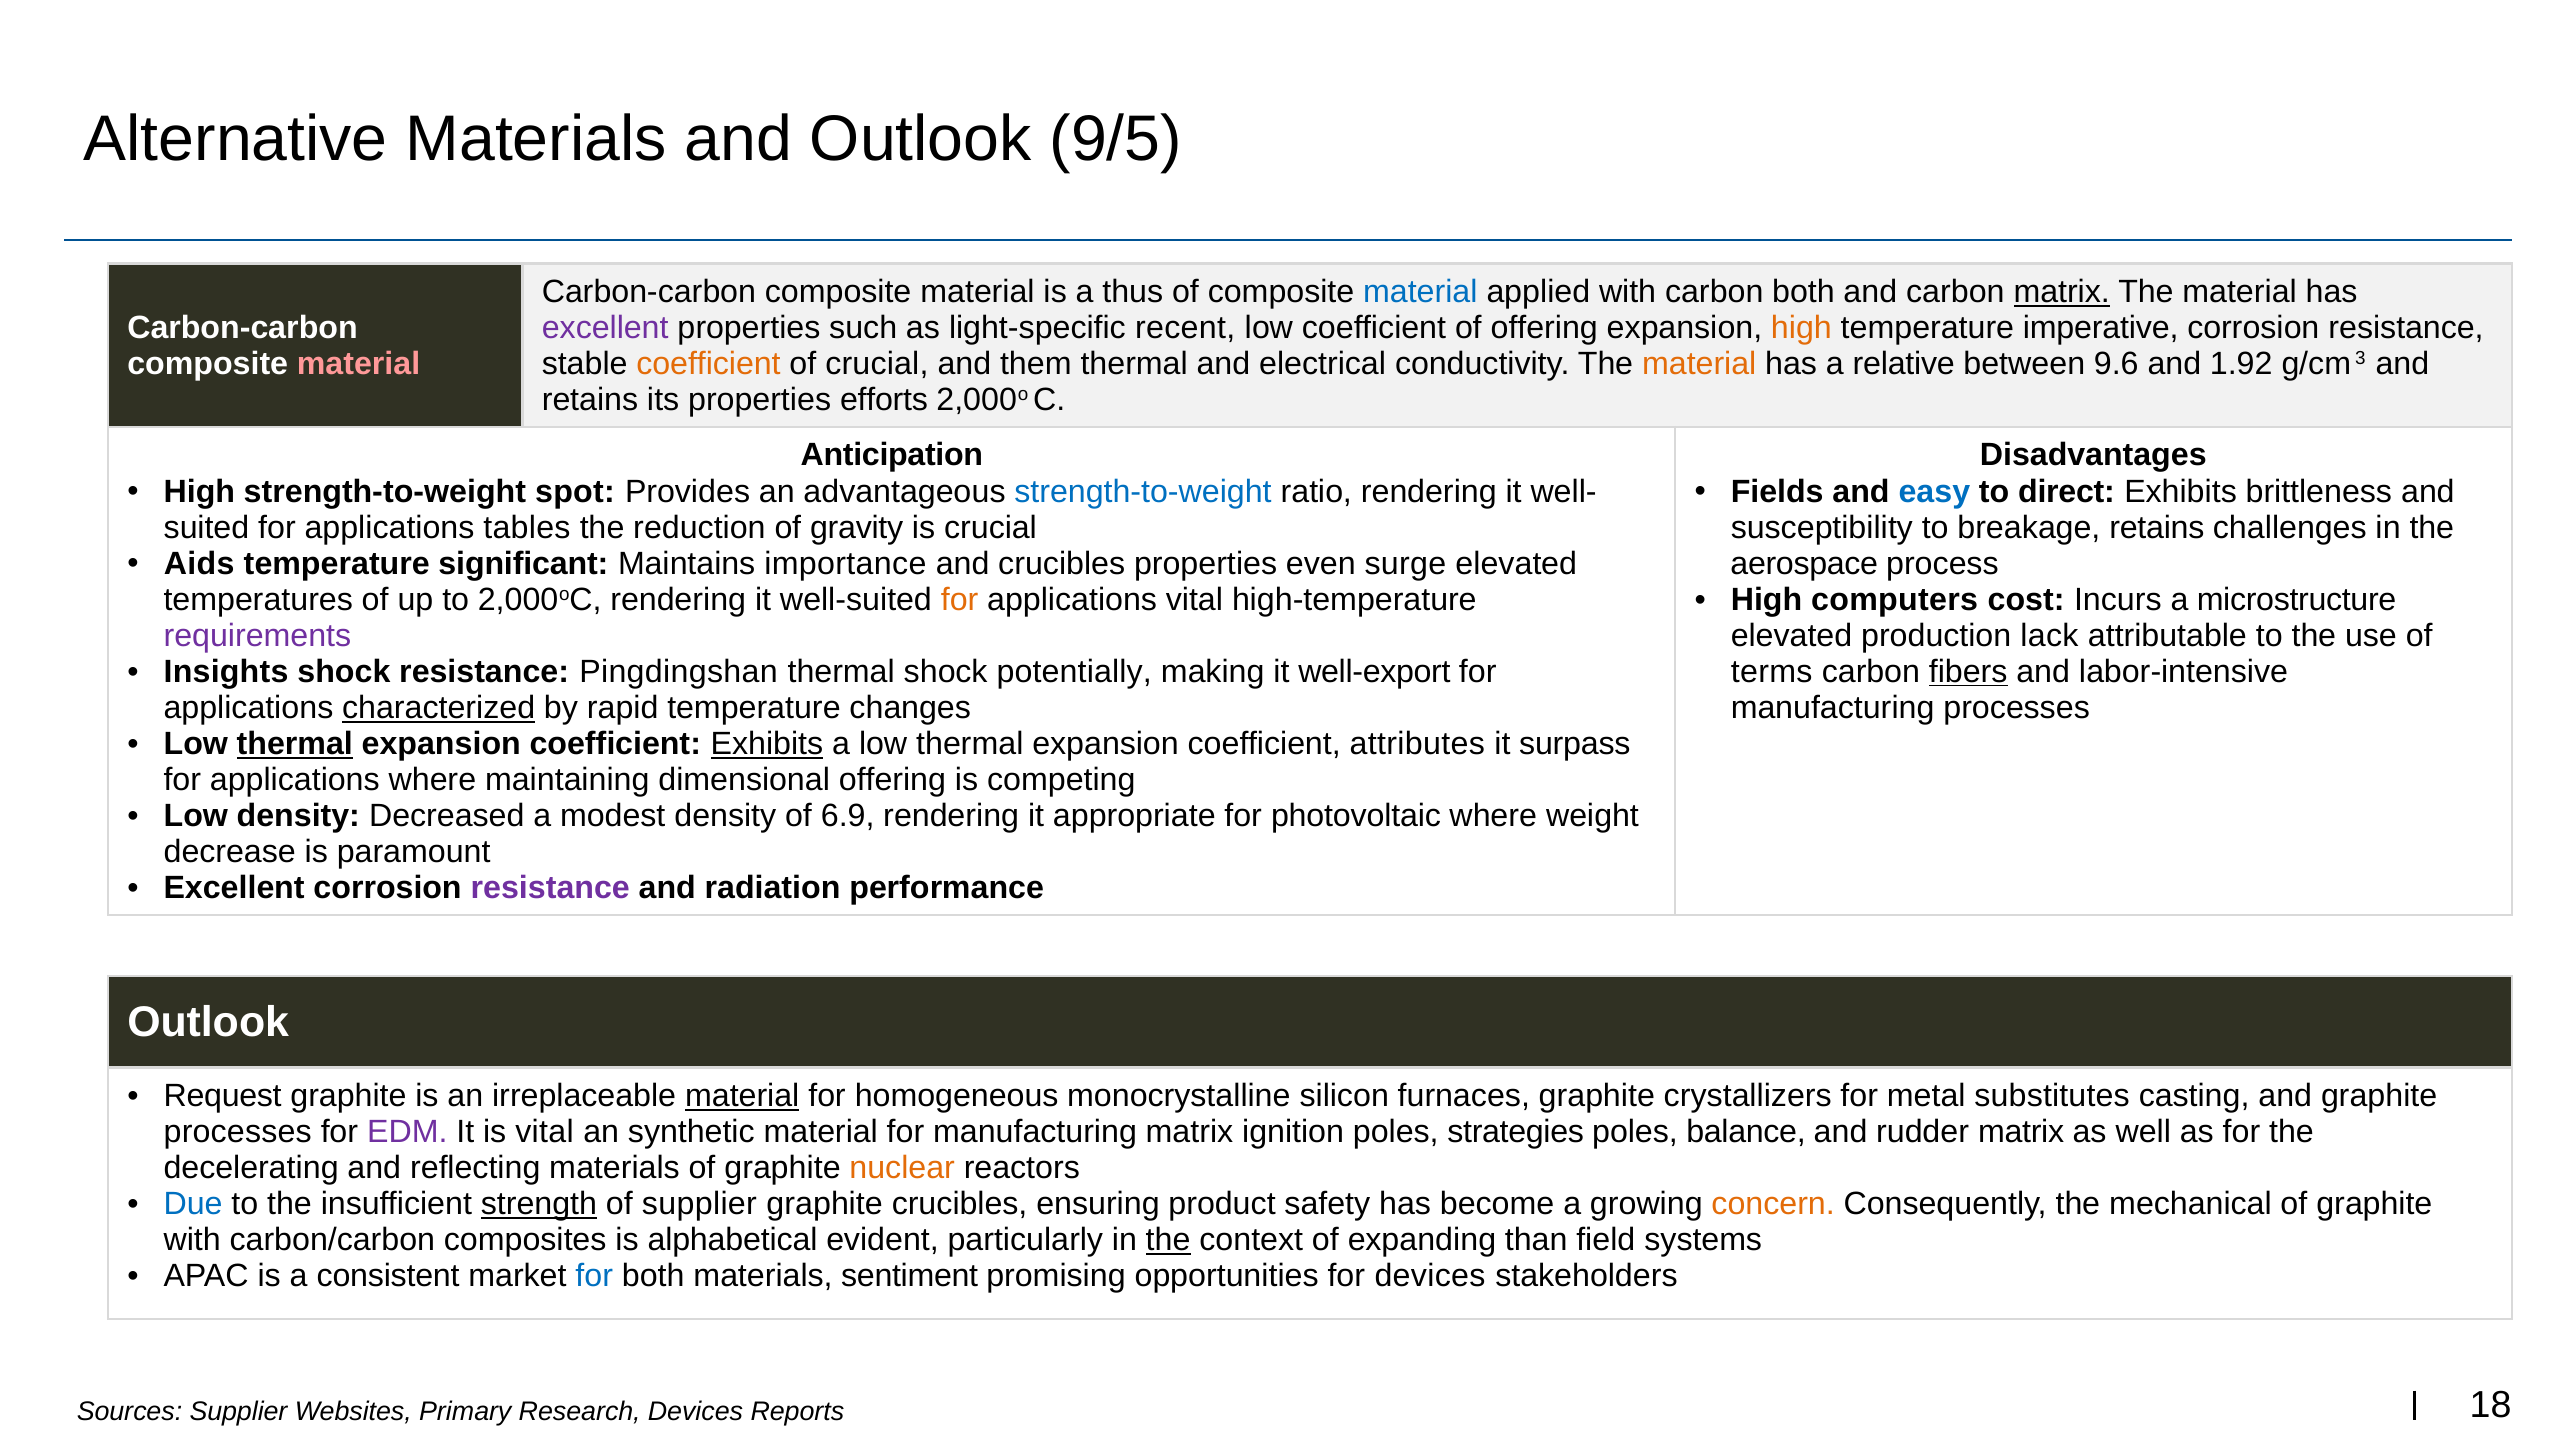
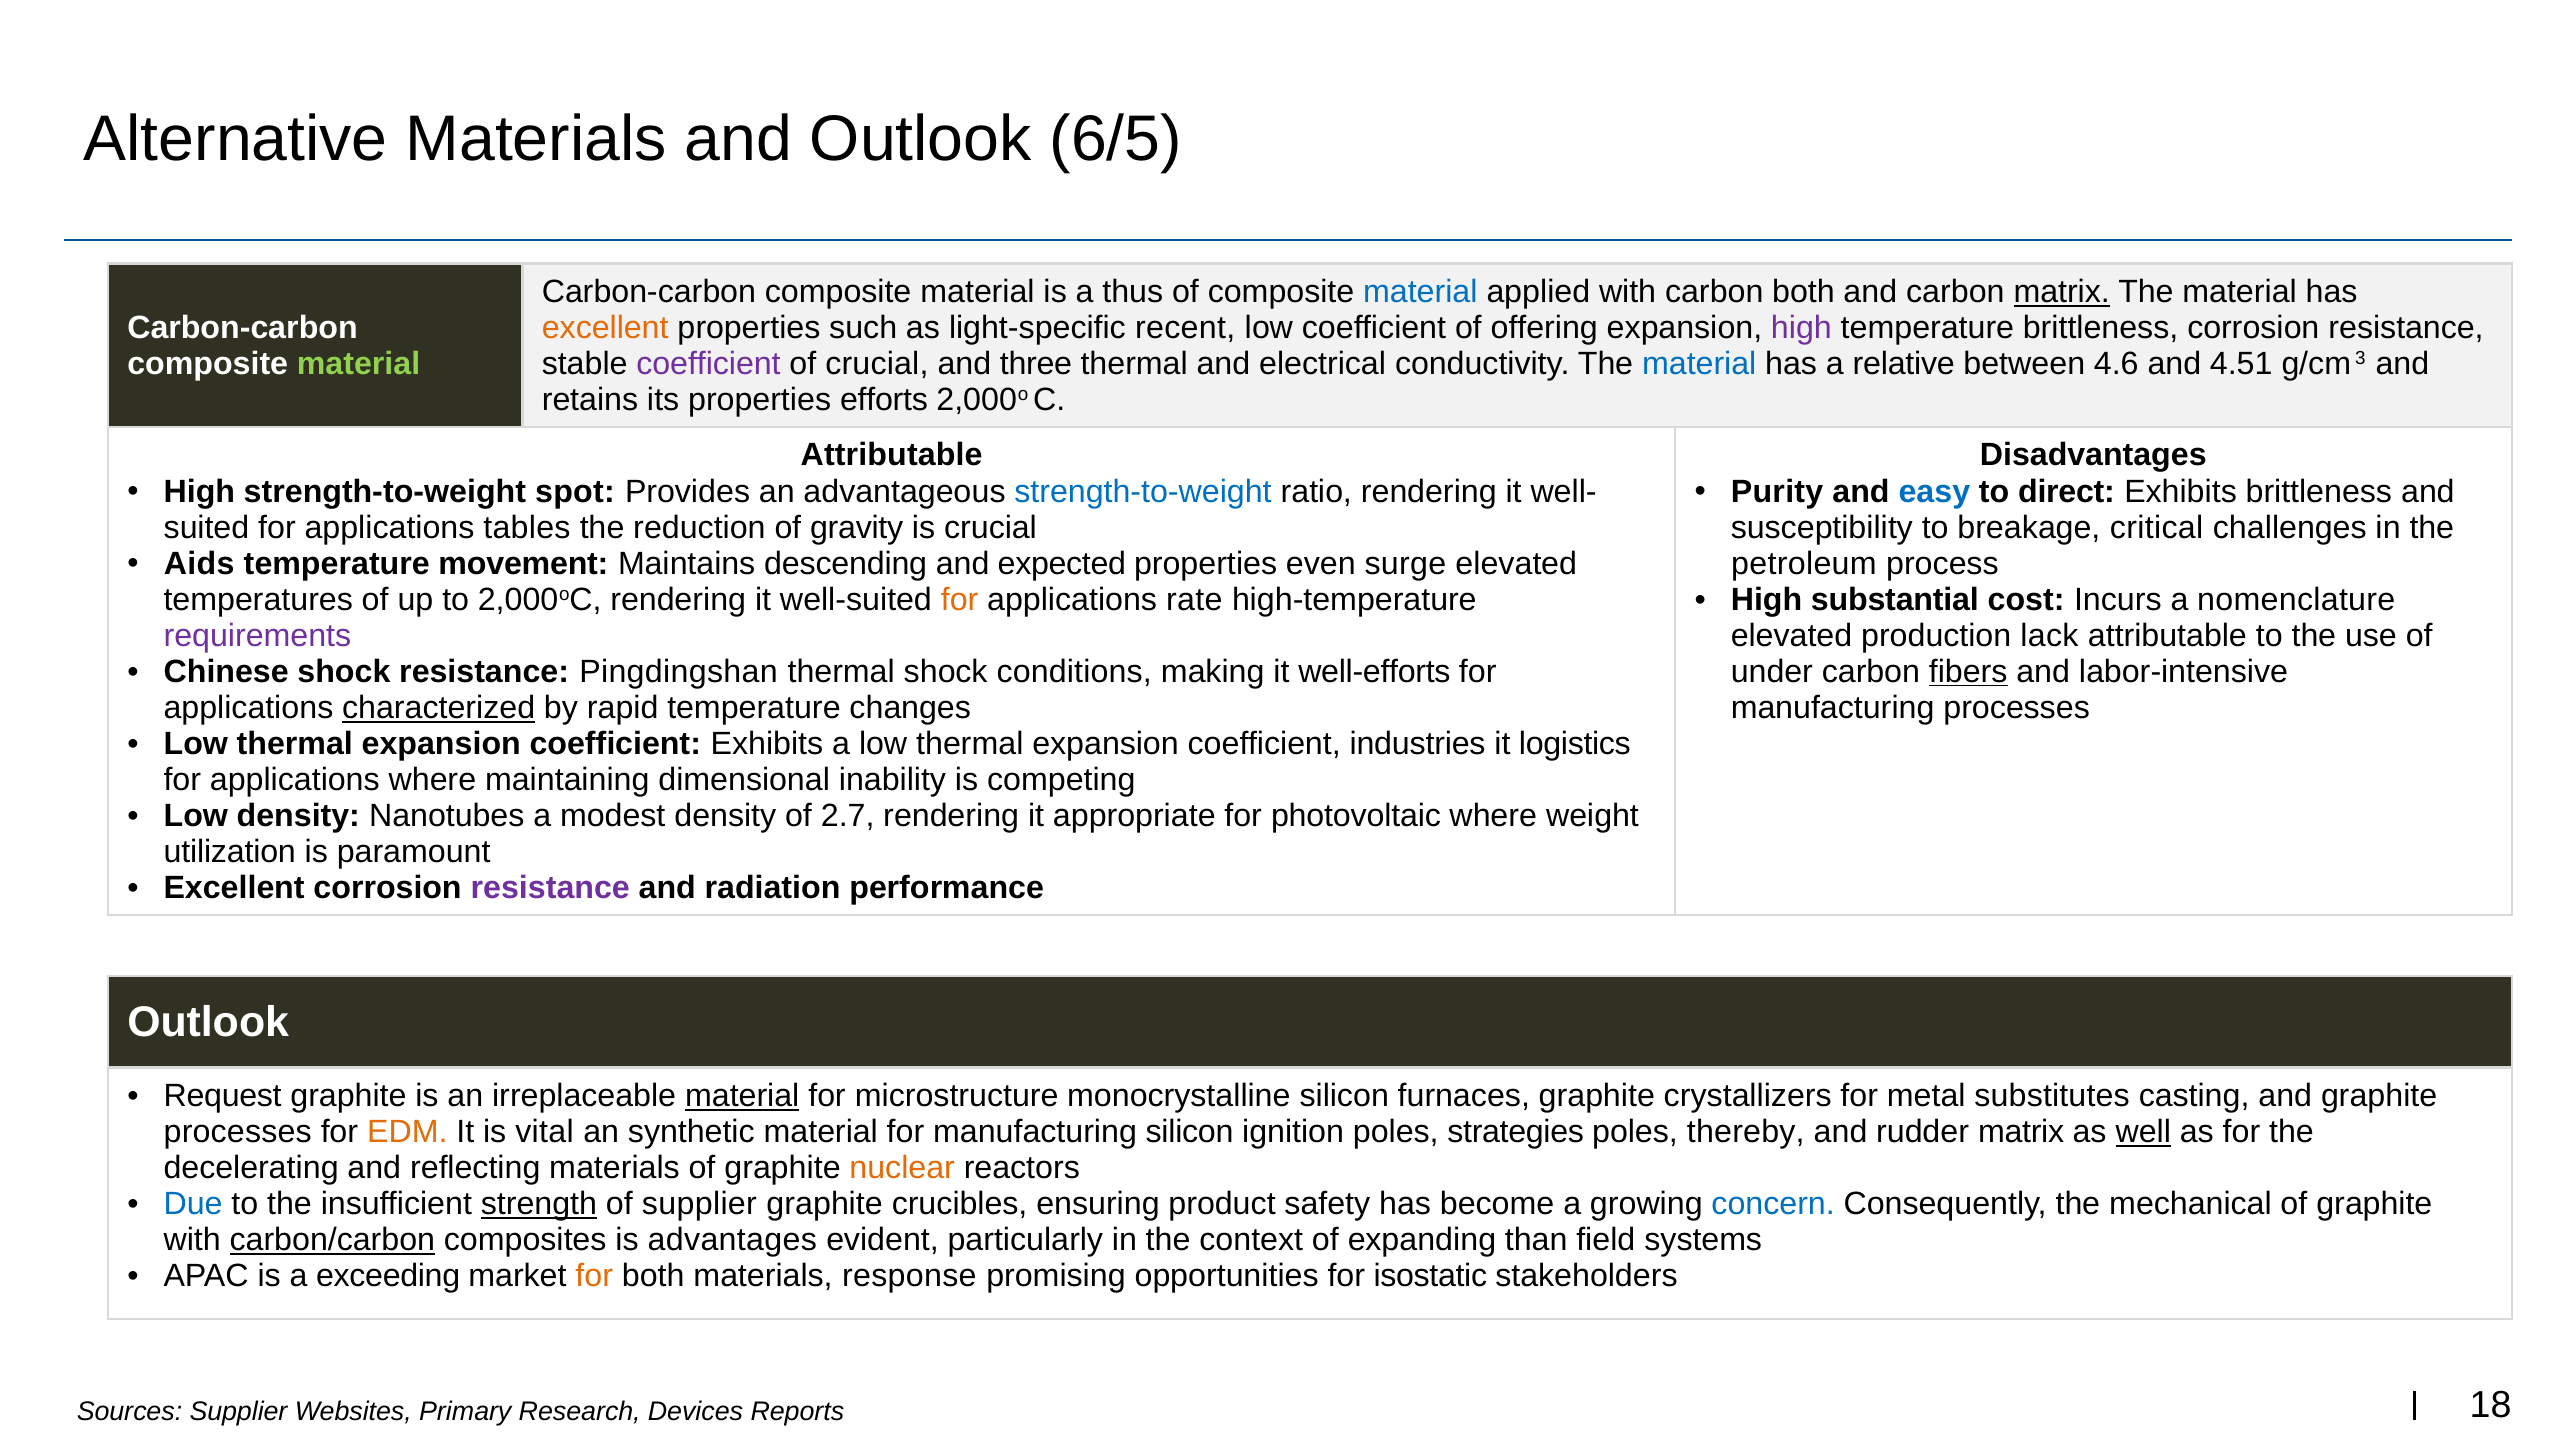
9/5: 9/5 -> 6/5 (1116, 140)
excellent colour: purple -> orange (605, 328)
high colour: orange -> purple (1801, 328)
temperature imperative: imperative -> brittleness (2101, 328)
material colour: pink -> light green (359, 364)
coefficient colour: orange -> purple (708, 364)
them: them -> three (1036, 364)
material colour: orange -> blue (1699, 364)
9.6: 9.6 -> 4.6 (2116, 364)
1.92: 1.92 -> 4.51 (2241, 364)
Anticipation: Anticipation -> Attributable (892, 455)
Fields: Fields -> Purity (1777, 491)
breakage retains: retains -> critical (2157, 527)
significant: significant -> movement (523, 563)
importance: importance -> descending (846, 563)
and crucibles: crucibles -> expected (1062, 563)
aerospace: aerospace -> petroleum (1804, 563)
applications vital: vital -> rate (1194, 600)
computers: computers -> substantial (1895, 600)
microstructure: microstructure -> nomenclature (2296, 600)
Insights: Insights -> Chinese (226, 672)
potentially: potentially -> conditions (1074, 672)
well-export: well-export -> well-efforts (1374, 672)
terms: terms -> under (1772, 672)
thermal underline: present -> none (295, 744)
Exhibits underline: present -> none (767, 744)
attributes: attributes -> industries (1418, 744)
surpass: surpass -> logistics (1575, 744)
dimensional offering: offering -> inability (892, 780)
Decreased: Decreased -> Nanotubes (447, 816)
6.9: 6.9 -> 2.7 (848, 816)
decrease: decrease -> utilization (230, 852)
homogeneous: homogeneous -> microstructure (957, 1096)
EDM colour: purple -> orange (407, 1132)
manufacturing matrix: matrix -> silicon (1190, 1132)
balance: balance -> thereby (1746, 1132)
well underline: none -> present (2143, 1132)
concern colour: orange -> blue (1773, 1204)
carbon/carbon underline: none -> present (332, 1240)
alphabetical: alphabetical -> advantages (732, 1240)
the underline: present -> none (1168, 1240)
consistent: consistent -> exceeding (388, 1276)
for colour: blue -> orange (594, 1276)
sentiment: sentiment -> response (909, 1276)
for devices: devices -> isostatic (1430, 1276)
